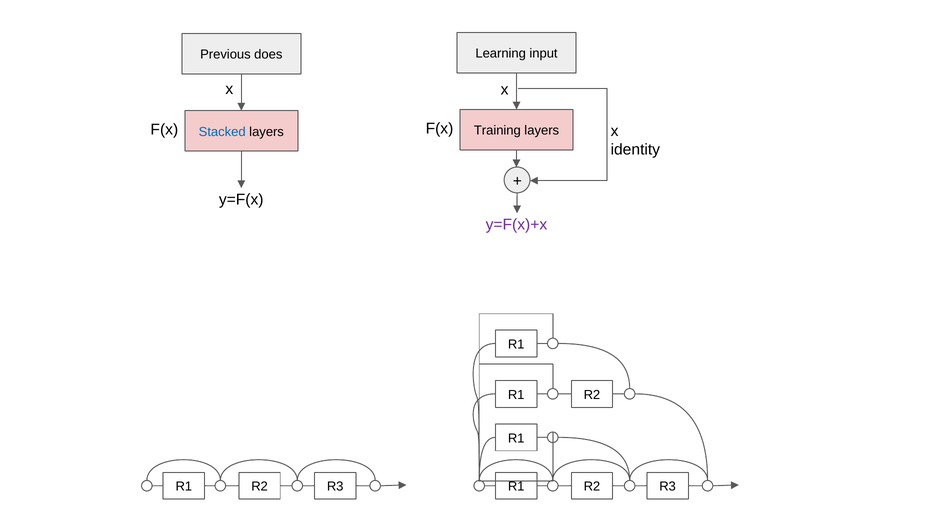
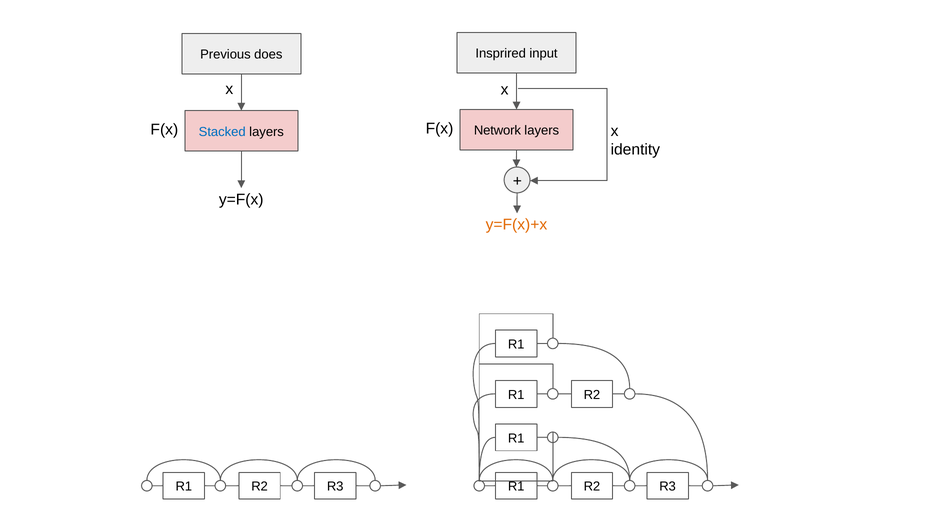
Learning: Learning -> Insprired (501, 54)
Training: Training -> Network (497, 131)
y=F(x)+x colour: purple -> orange (516, 225)
